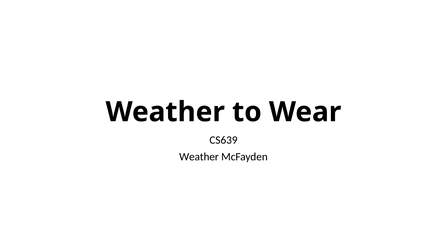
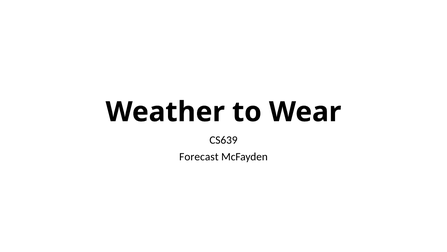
Weather: Weather -> Forecast (199, 156)
